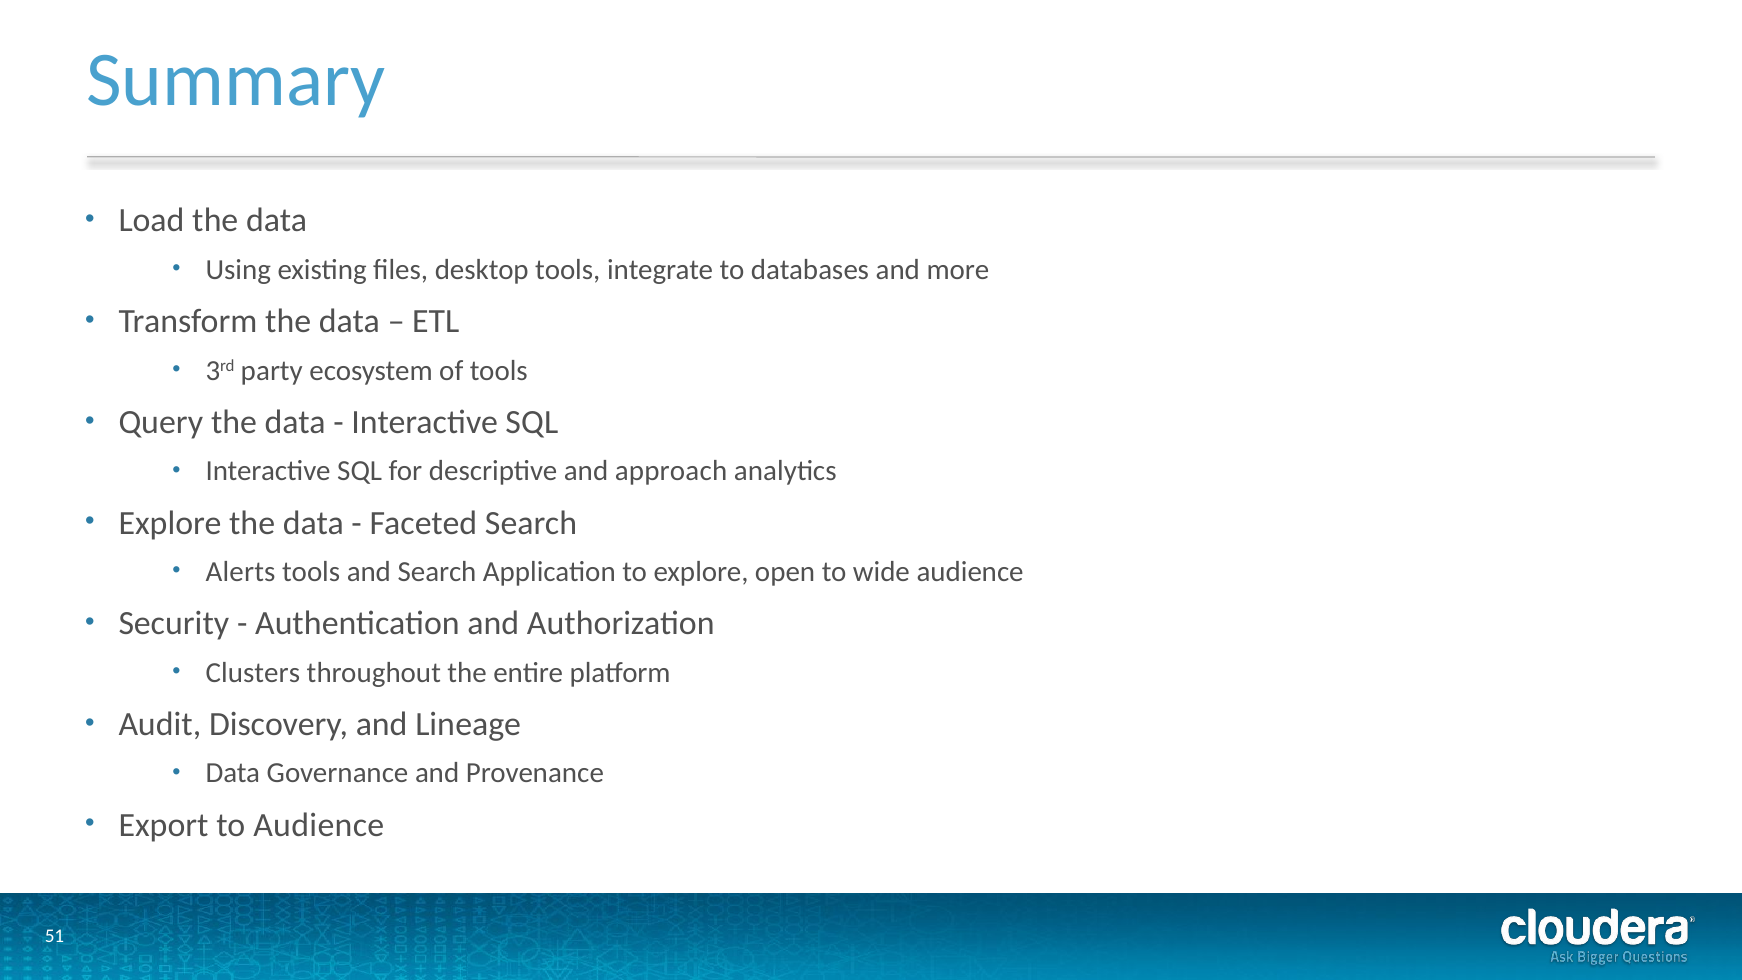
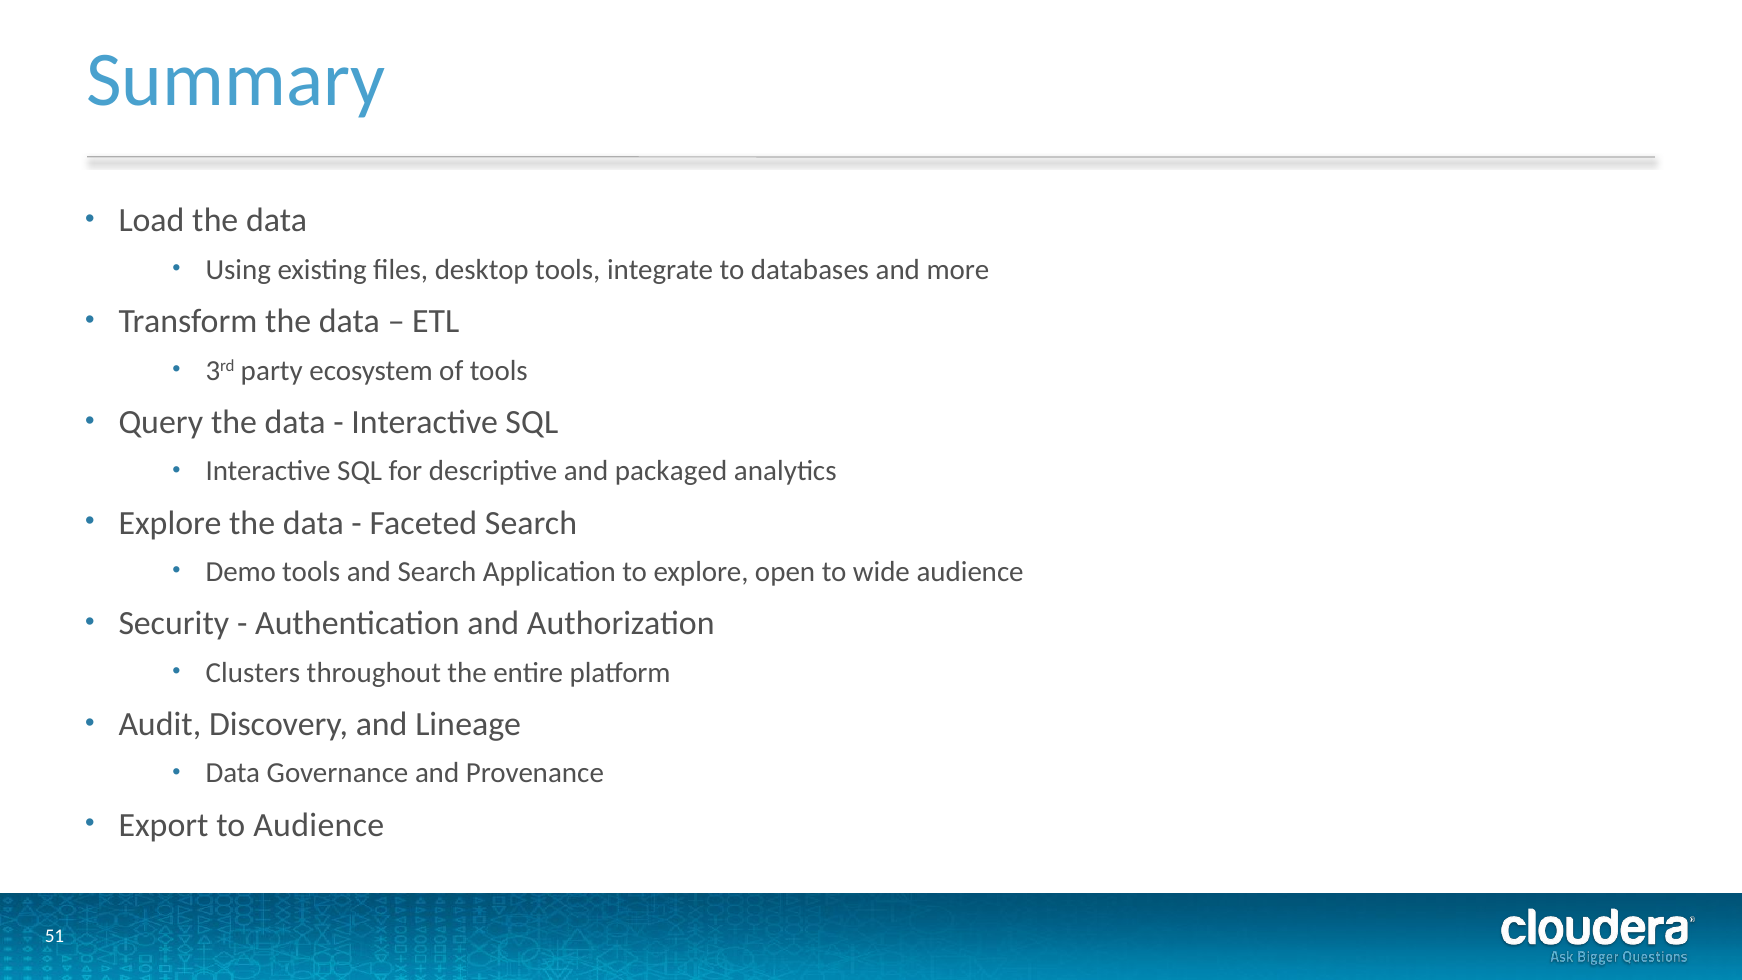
approach: approach -> packaged (671, 471)
Alerts: Alerts -> Demo (241, 572)
